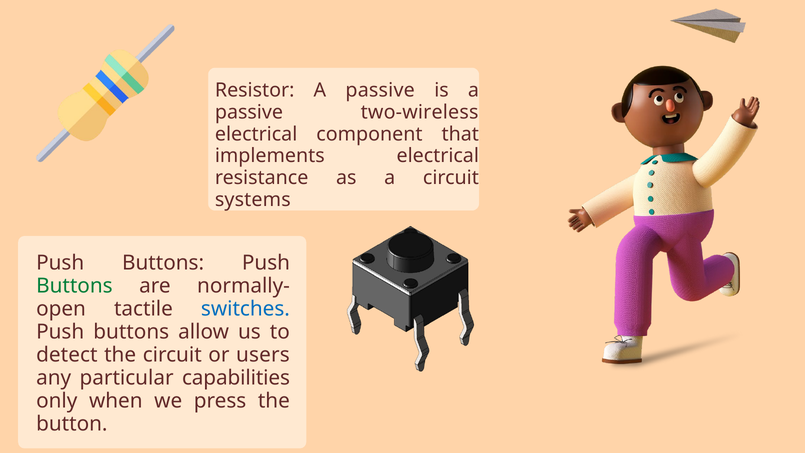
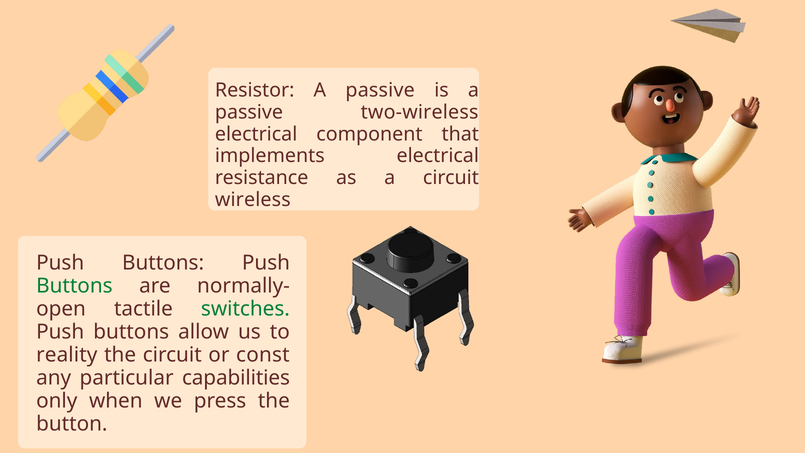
systems: systems -> wireless (253, 199)
switches colour: blue -> green (245, 309)
detect: detect -> reality (67, 355)
users: users -> const (263, 355)
